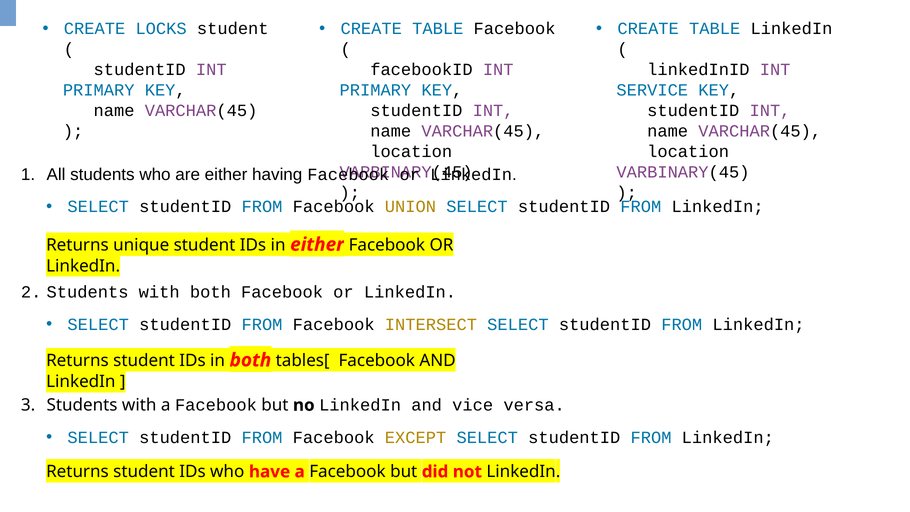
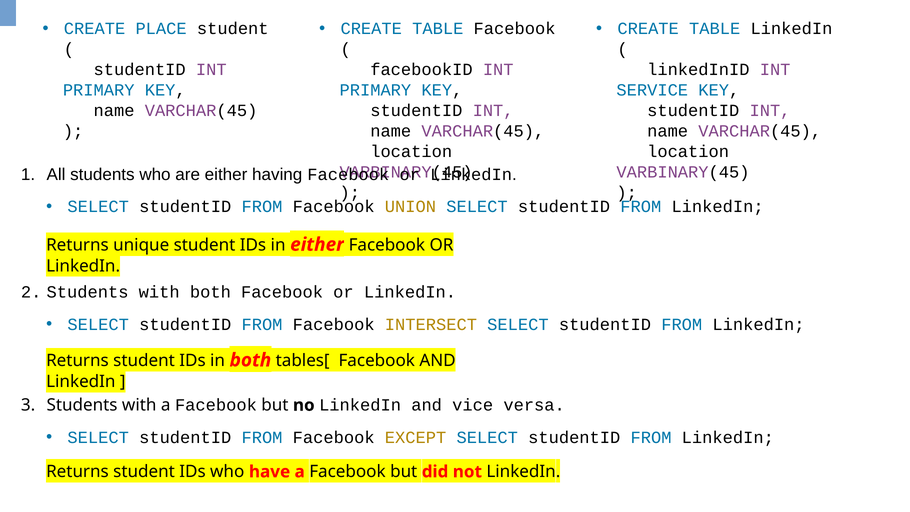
LOCKS: LOCKS -> PLACE (161, 29)
